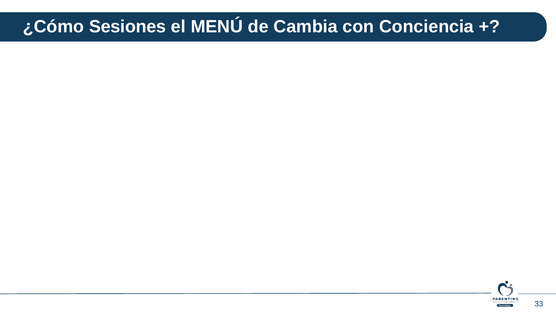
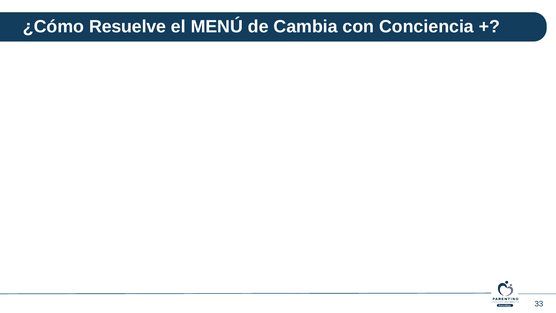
Sesiones: Sesiones -> Resuelve (128, 27)
